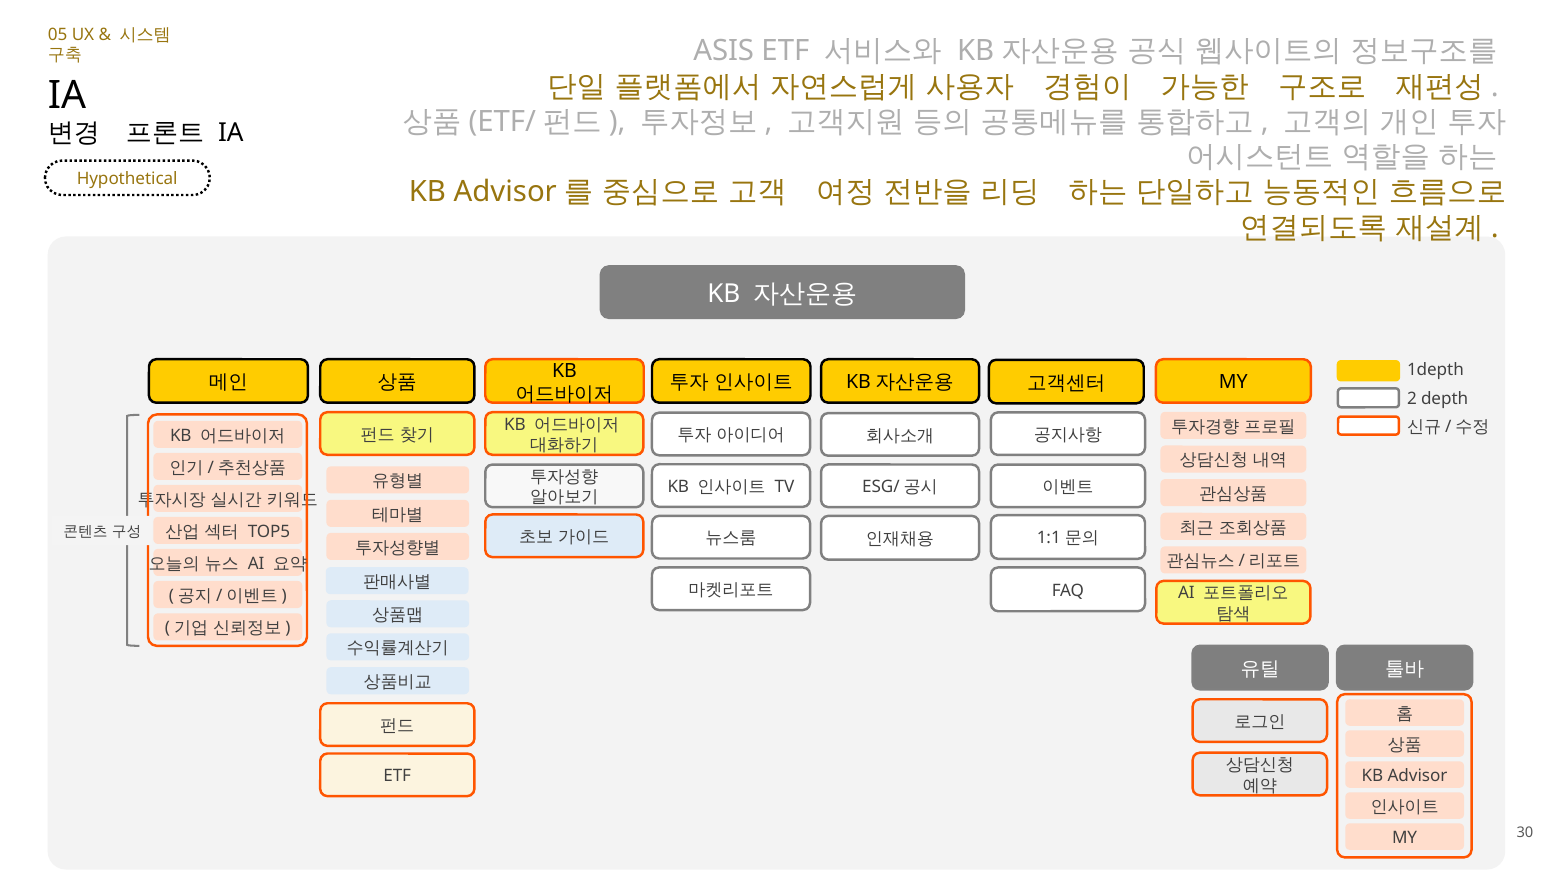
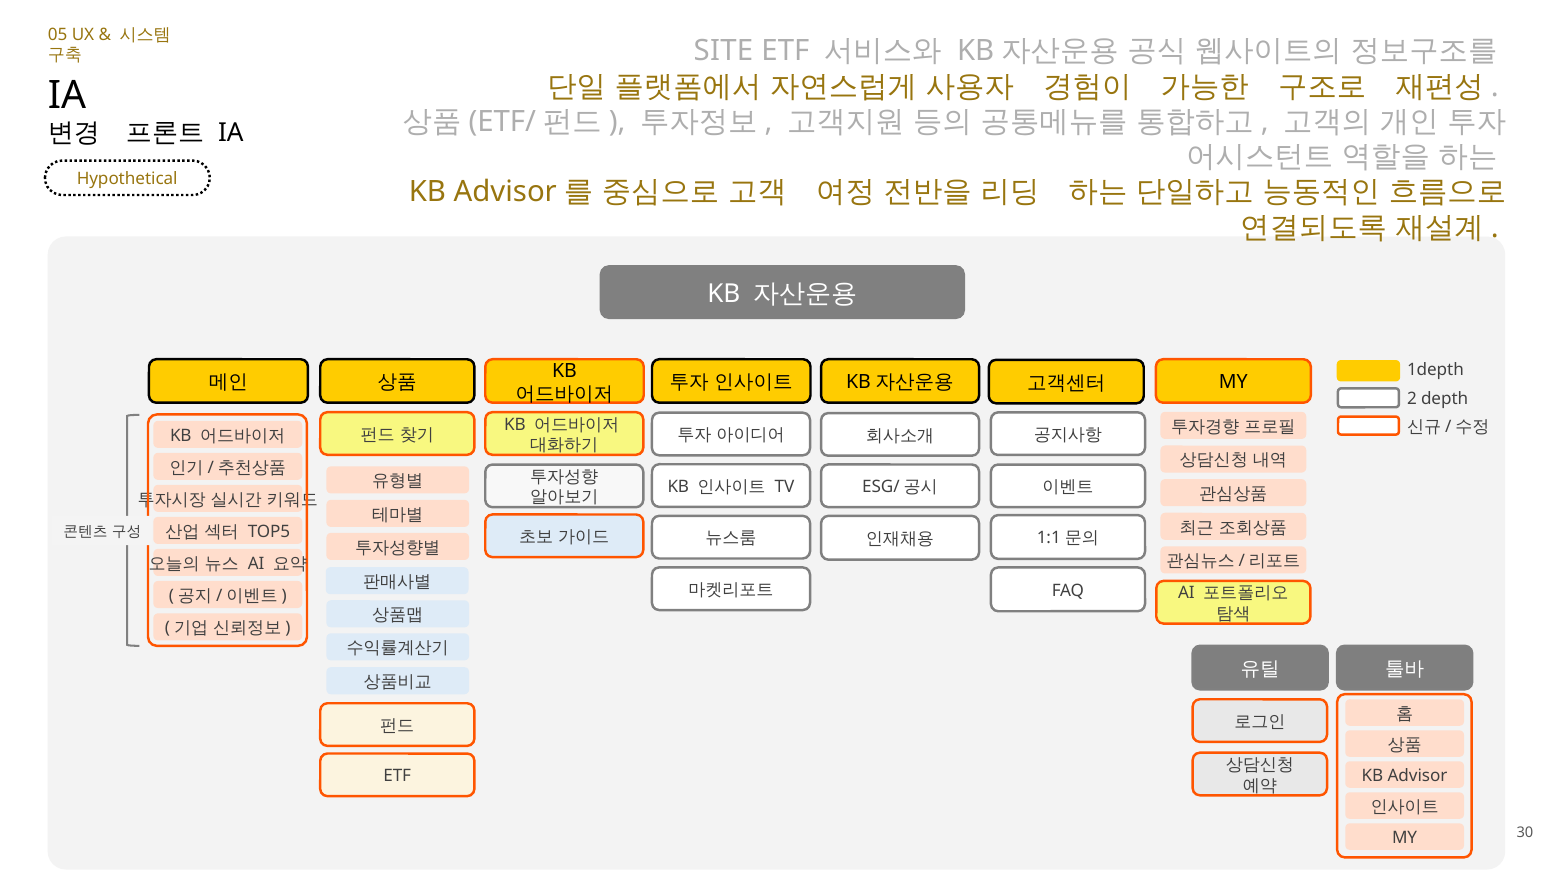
ASIS: ASIS -> SITE (723, 51)
